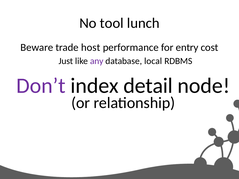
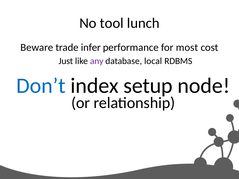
host: host -> infer (91, 47)
entry: entry -> most (187, 47)
Don’t colour: purple -> blue (41, 86)
detail: detail -> setup (148, 86)
